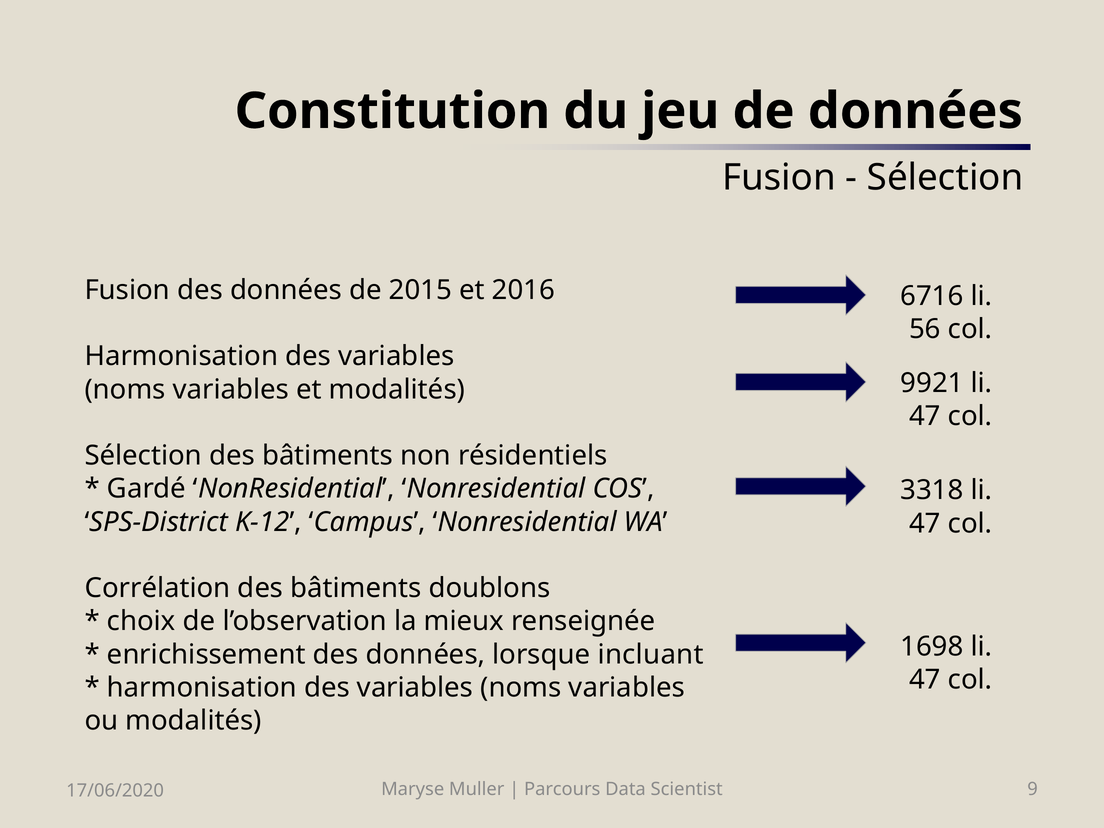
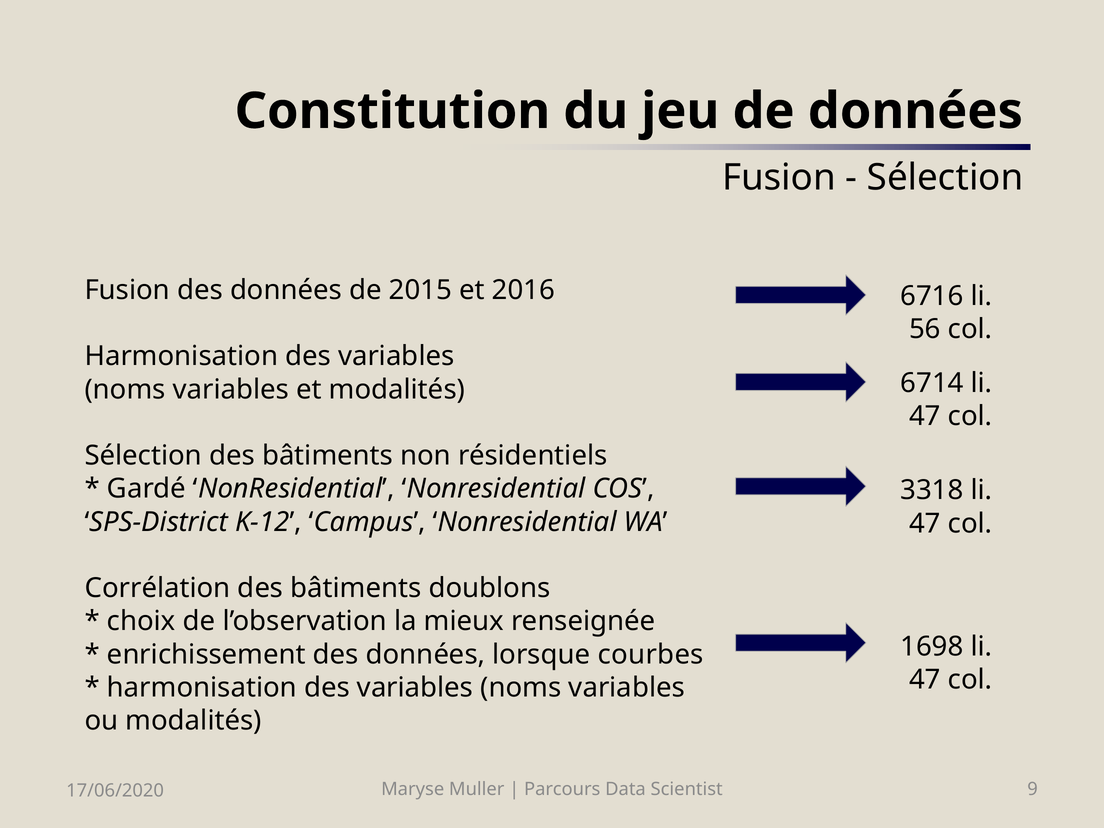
9921: 9921 -> 6714 (932, 383)
incluant: incluant -> courbes (651, 654)
